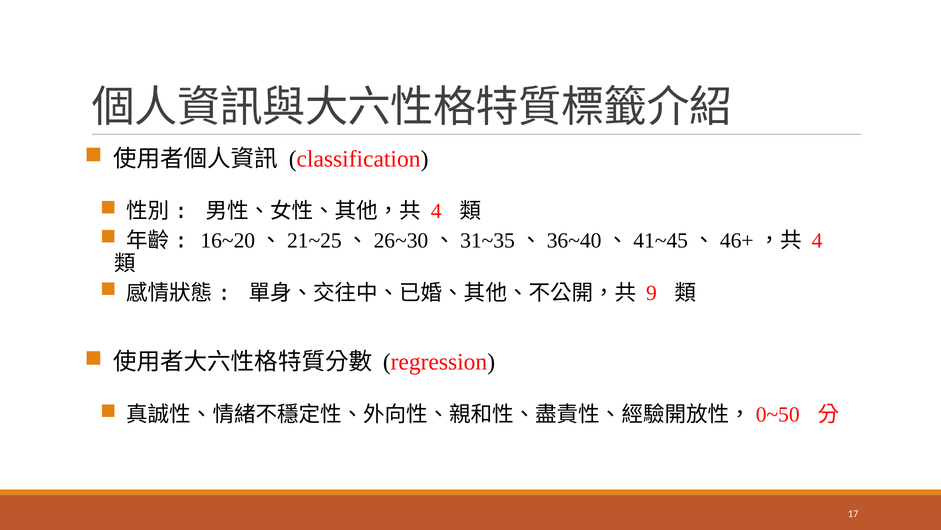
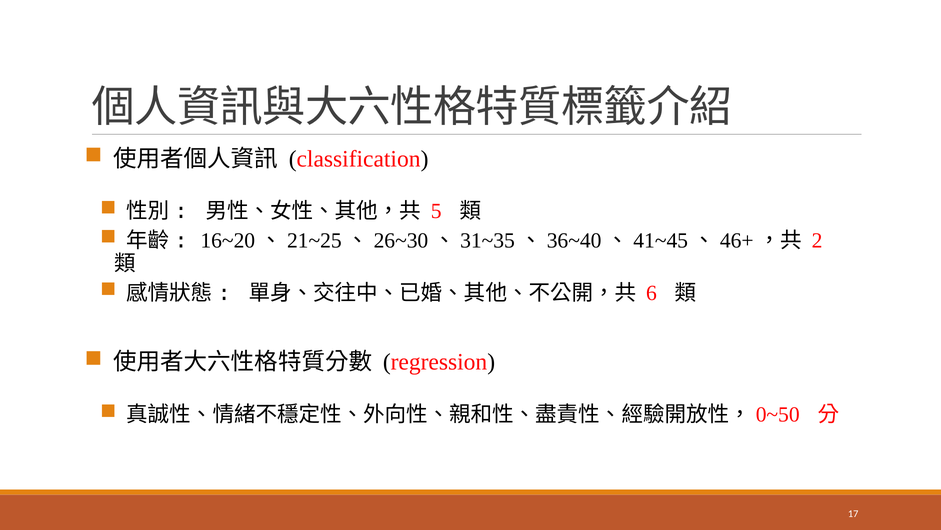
4: 4 -> 5 (436, 211)
4: 4 -> 2 (817, 240)
9: 9 -> 6 (651, 293)
